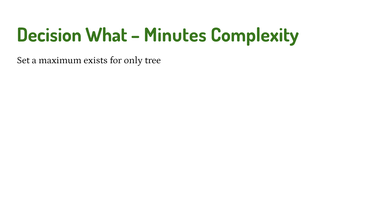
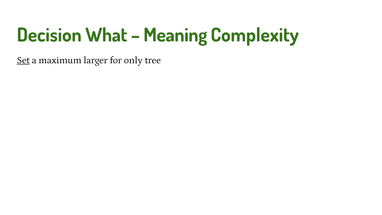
Minutes: Minutes -> Meaning (175, 35)
Set underline: none -> present (23, 60)
exists: exists -> larger (96, 60)
